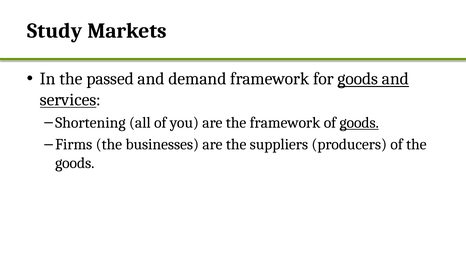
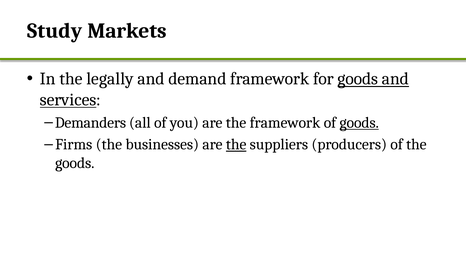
passed: passed -> legally (110, 79)
Shortening: Shortening -> Demanders (90, 123)
the underline: none -> present (236, 144)
